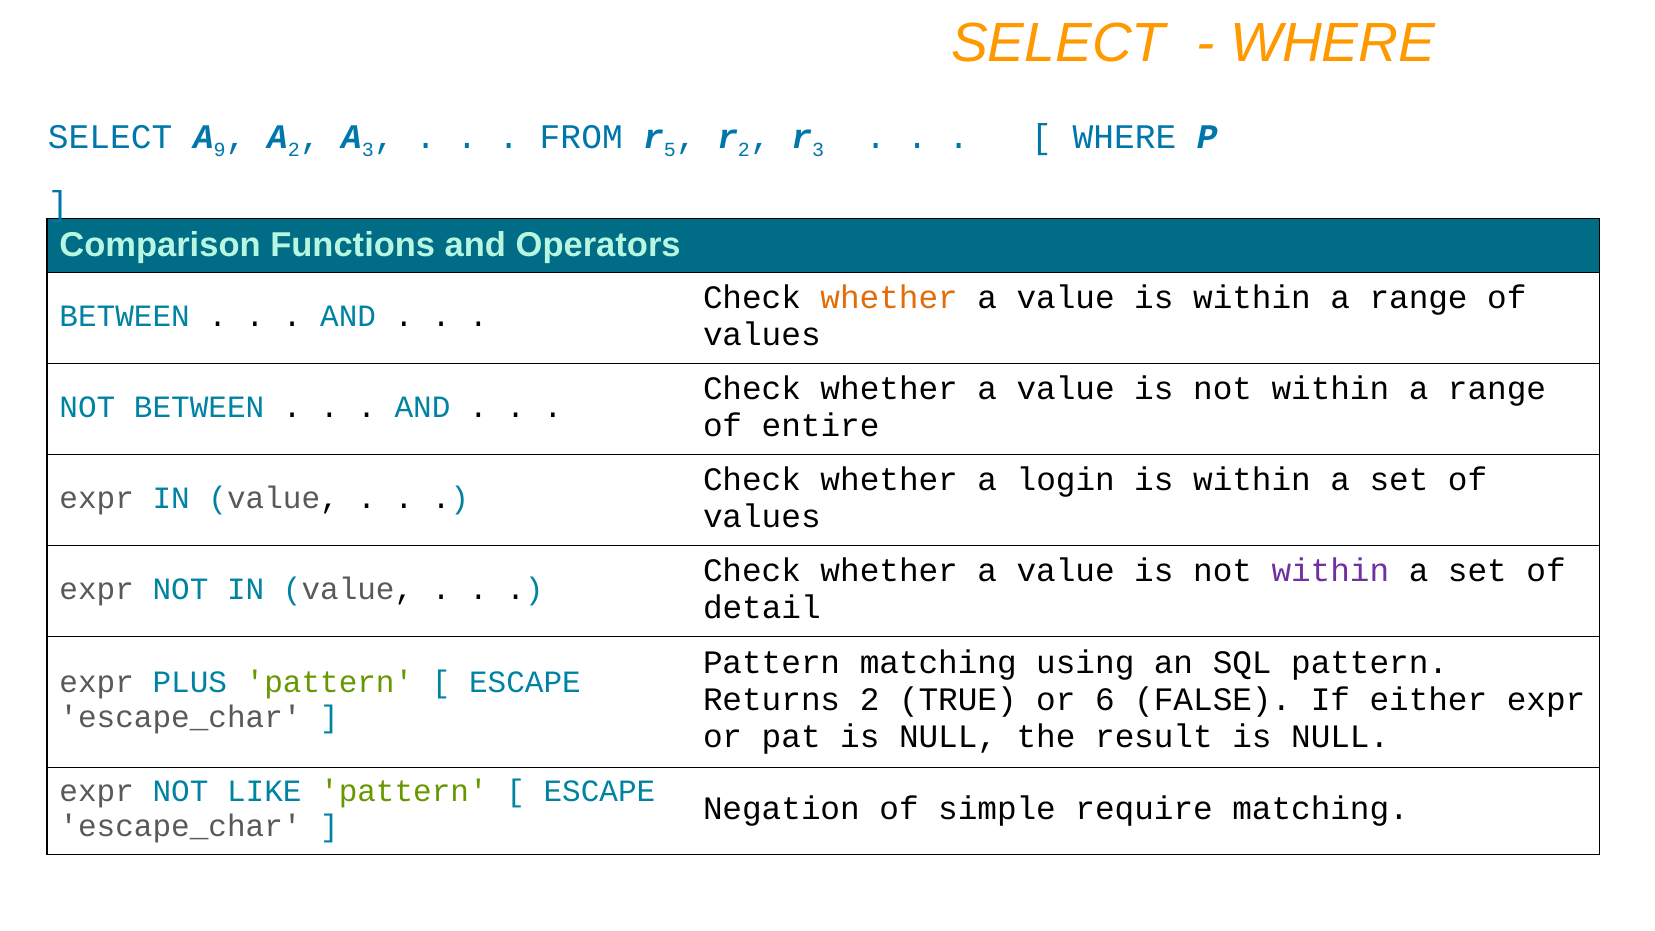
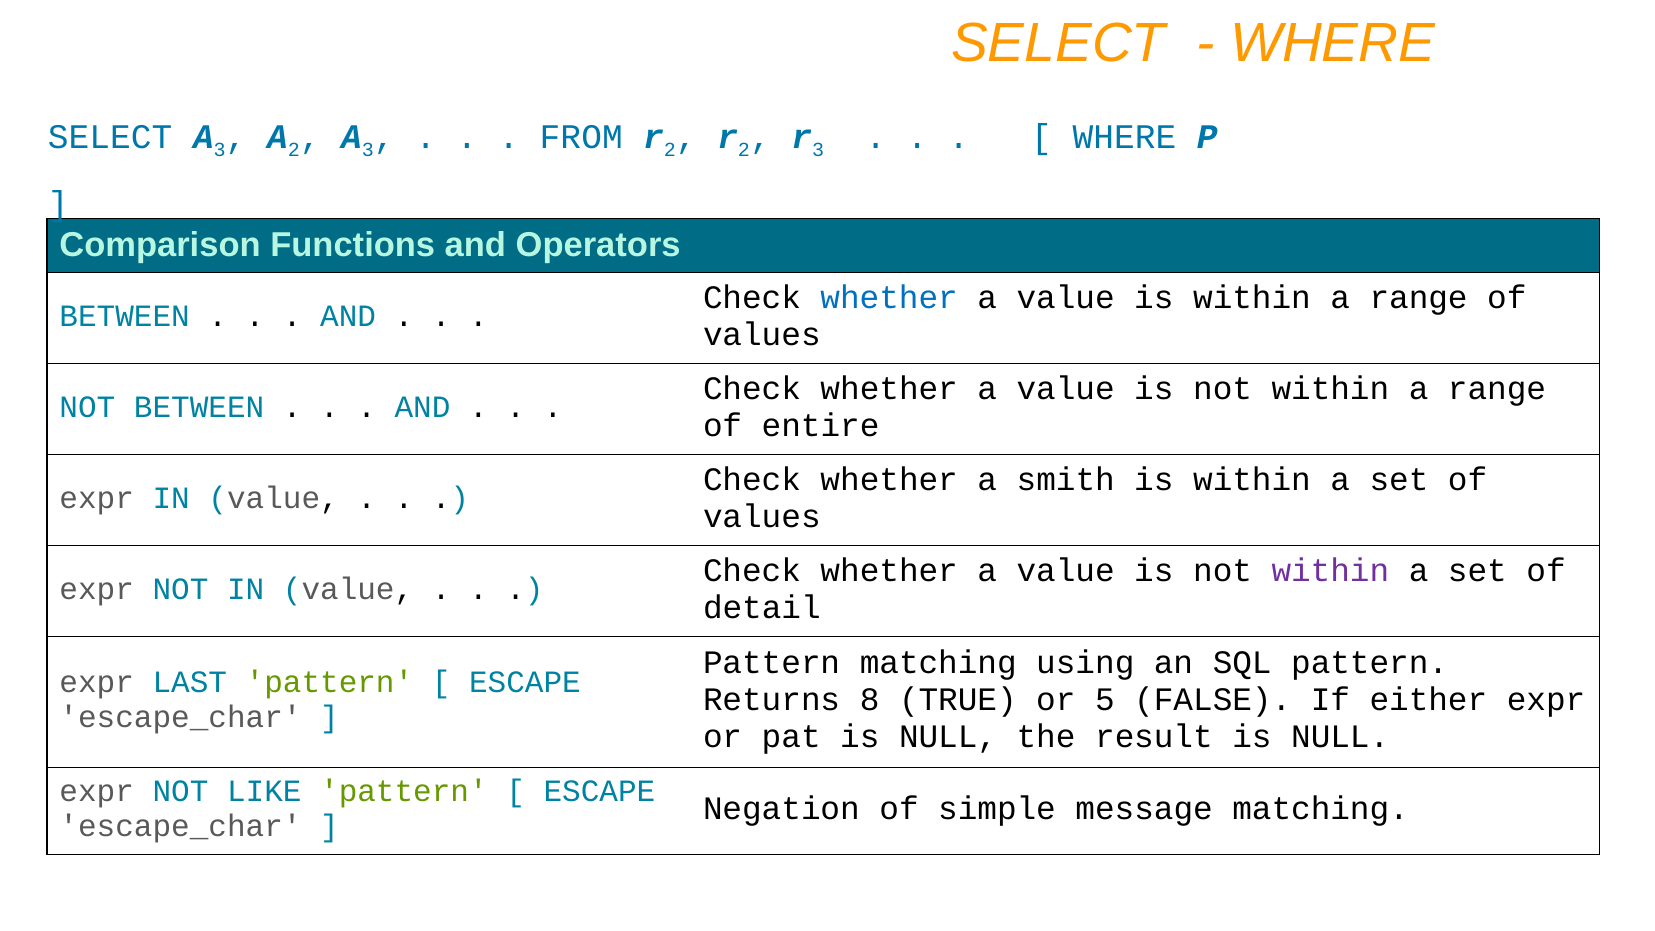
SELECT A 9: 9 -> 3 (220, 150)
5: 5 -> 2 (670, 150)
whether colour: orange -> blue (889, 298)
login: login -> smith (1066, 480)
PLUS: PLUS -> LAST (190, 682)
Returns 2: 2 -> 8 (870, 700)
6: 6 -> 5 (1105, 700)
require: require -> message (1144, 809)
